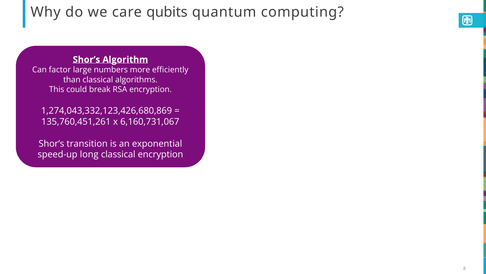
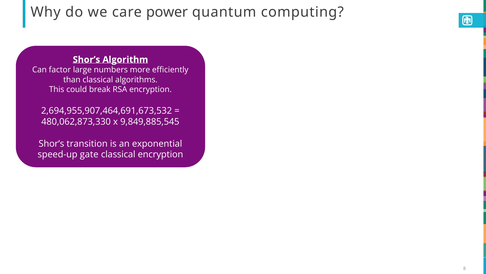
qubits: qubits -> power (167, 12)
1,274,043,332,123,426,680,869: 1,274,043,332,123,426,680,869 -> 2,694,955,907,464,691,673,532 (107, 111)
135,760,451,261: 135,760,451,261 -> 480,062,873,330 (76, 121)
6,160,731,067: 6,160,731,067 -> 9,849,885,545 (150, 121)
long: long -> gate (89, 154)
